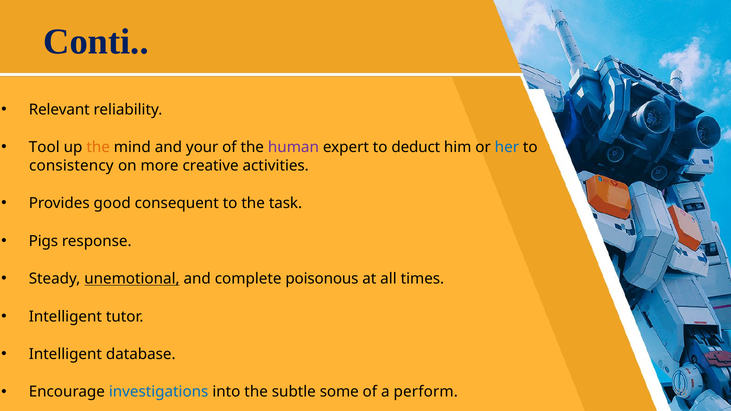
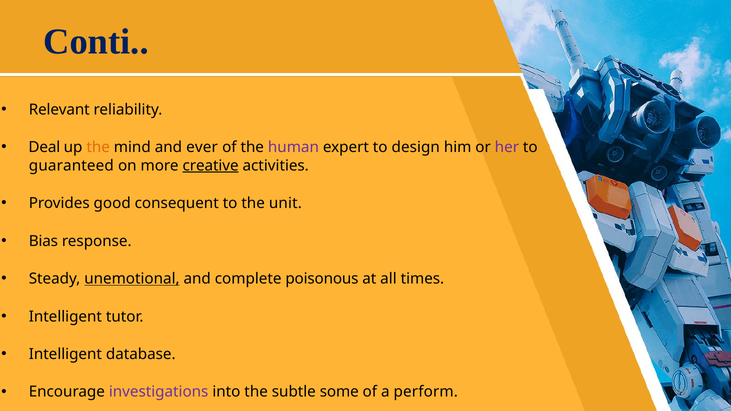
Tool: Tool -> Deal (44, 147)
your: your -> ever (202, 147)
deduct: deduct -> design (416, 147)
her colour: blue -> purple (507, 147)
consistency: consistency -> guaranteed (71, 166)
creative underline: none -> present (211, 166)
task: task -> unit (285, 203)
Pigs: Pigs -> Bias (43, 241)
investigations colour: blue -> purple (159, 392)
